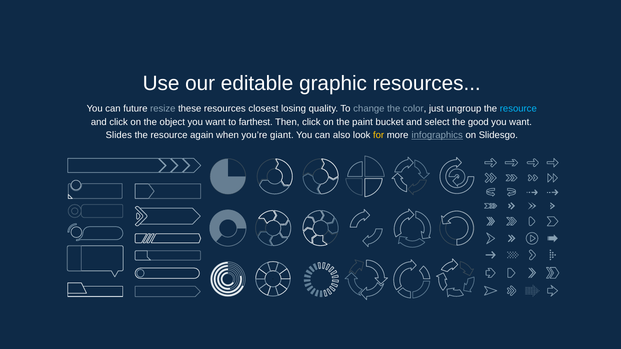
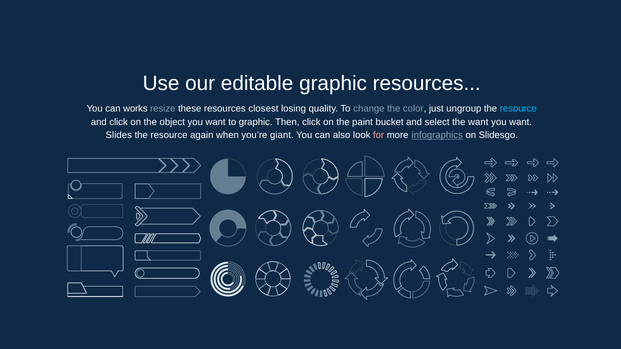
future: future -> works (135, 109)
to farthest: farthest -> graphic (256, 122)
the good: good -> want (478, 122)
for colour: yellow -> pink (379, 135)
